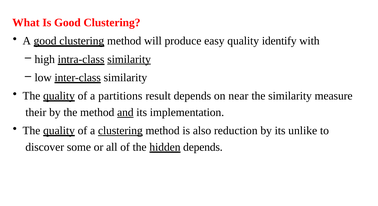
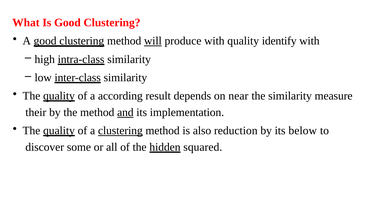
will underline: none -> present (153, 41)
produce easy: easy -> with (214, 41)
similarity underline: present -> none (129, 59)
partitions: partitions -> according (120, 96)
unlike: unlike -> below (303, 131)
depends: depends -> squared (203, 147)
